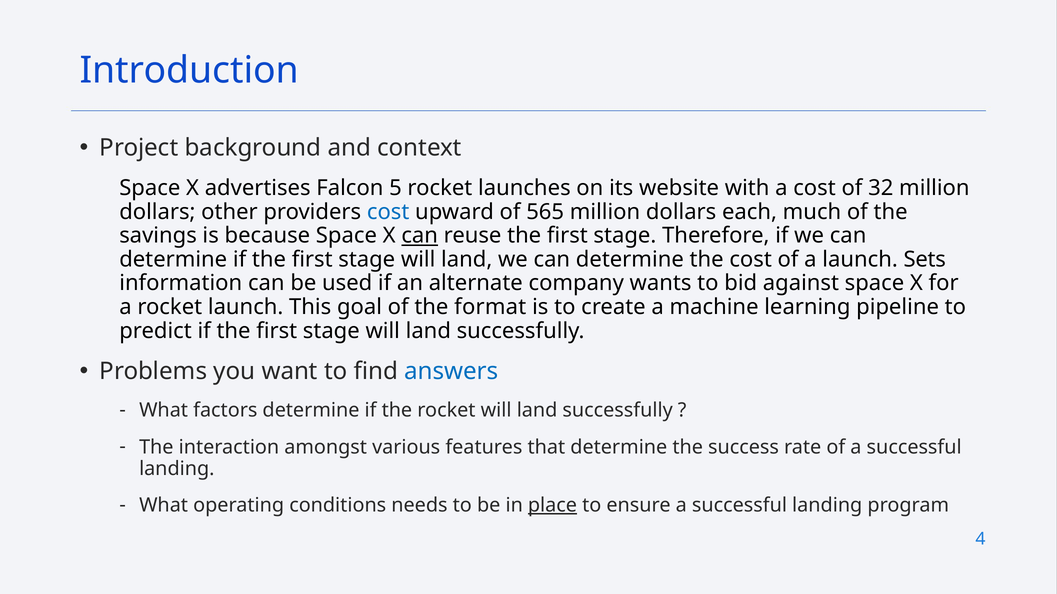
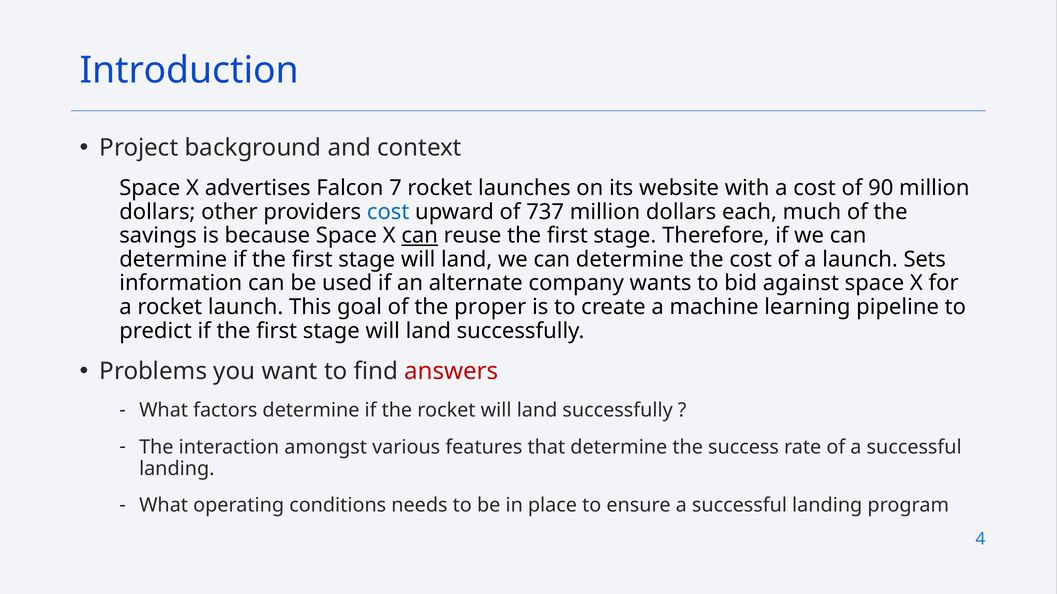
5: 5 -> 7 (395, 188)
32: 32 -> 90 (881, 188)
565: 565 -> 737 (545, 212)
format: format -> proper (490, 307)
answers colour: blue -> red (451, 371)
place underline: present -> none (552, 506)
